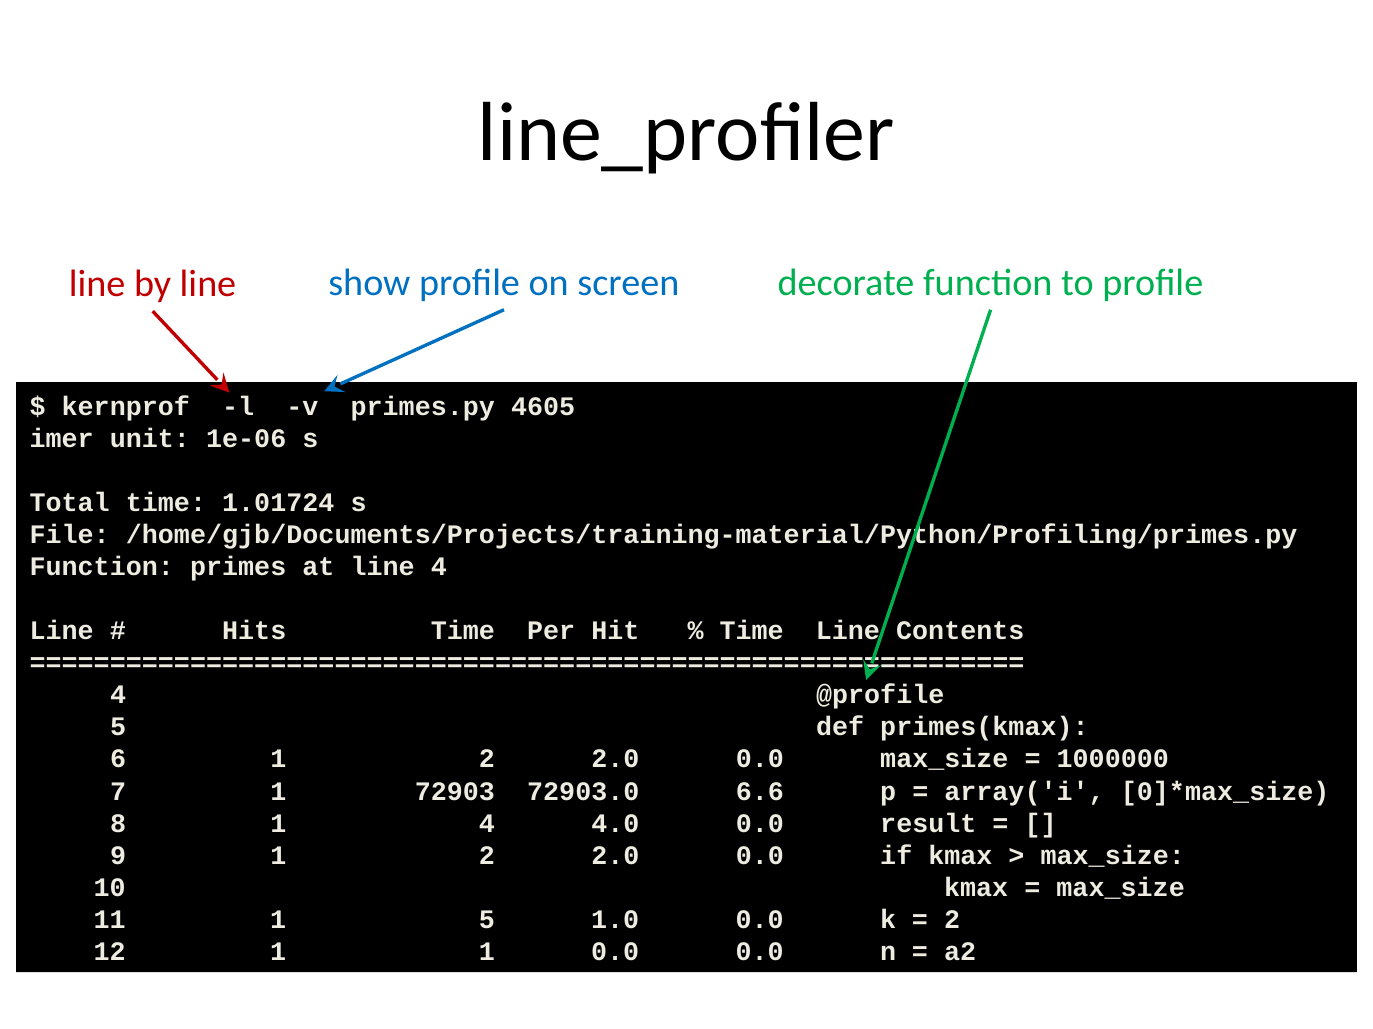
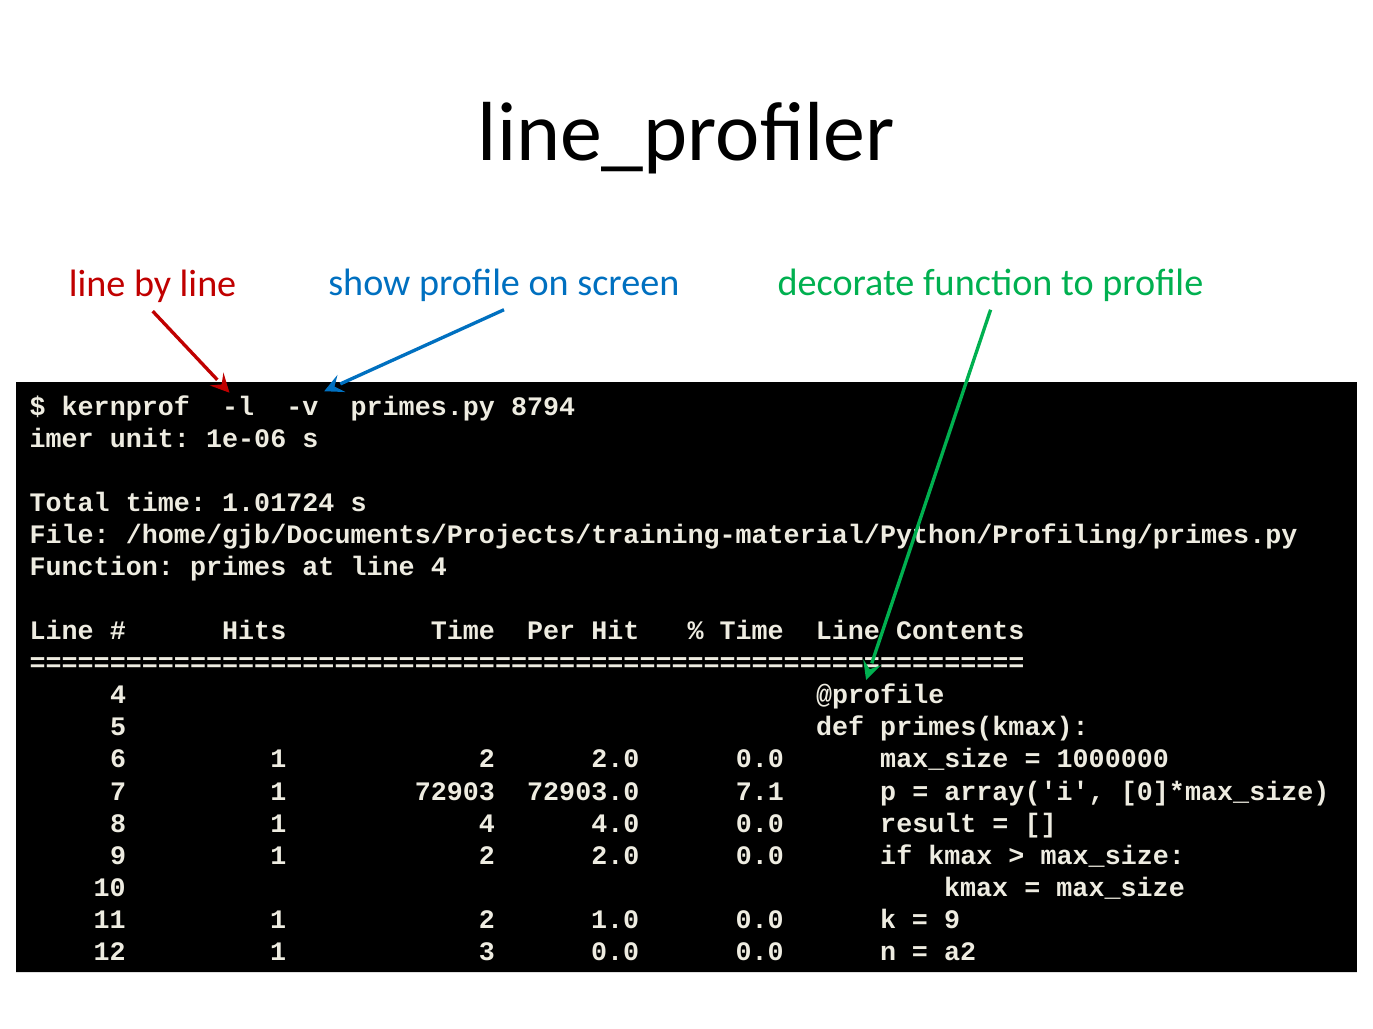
4605: 4605 -> 8794 (543, 407)
6.6: 6.6 -> 7.1 (760, 792)
11 1 5: 5 -> 2 (487, 920)
2: 2 -> 9 (952, 920)
1 1: 1 -> 3 (487, 952)
